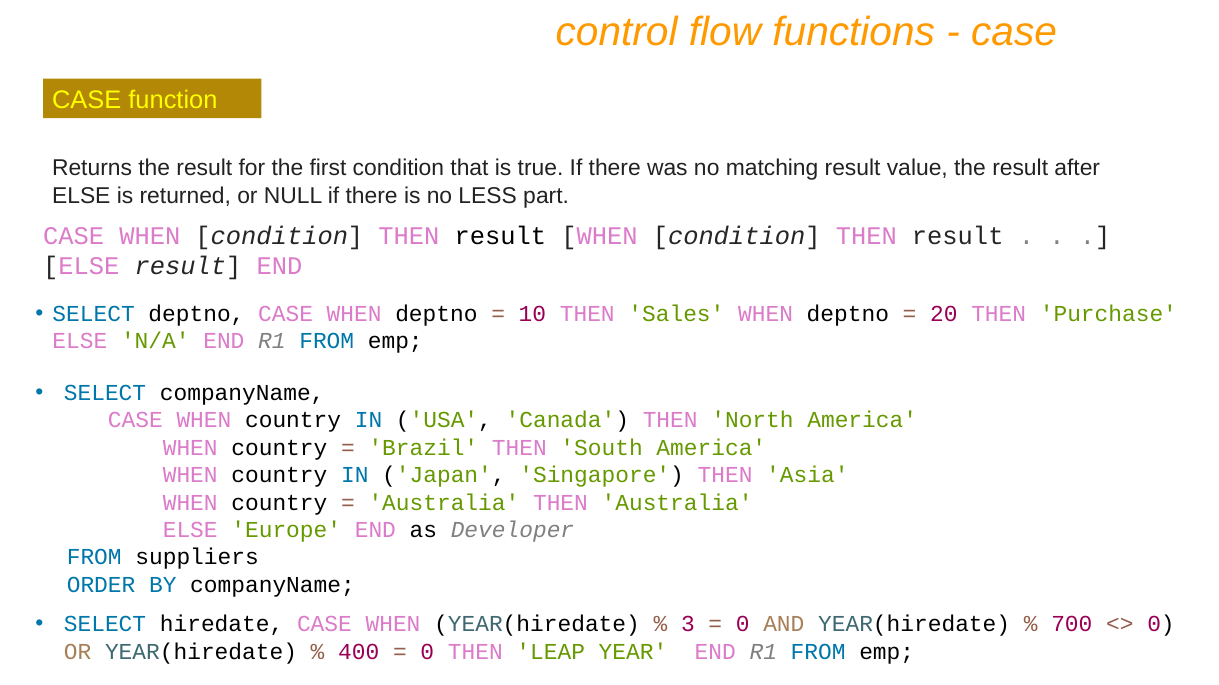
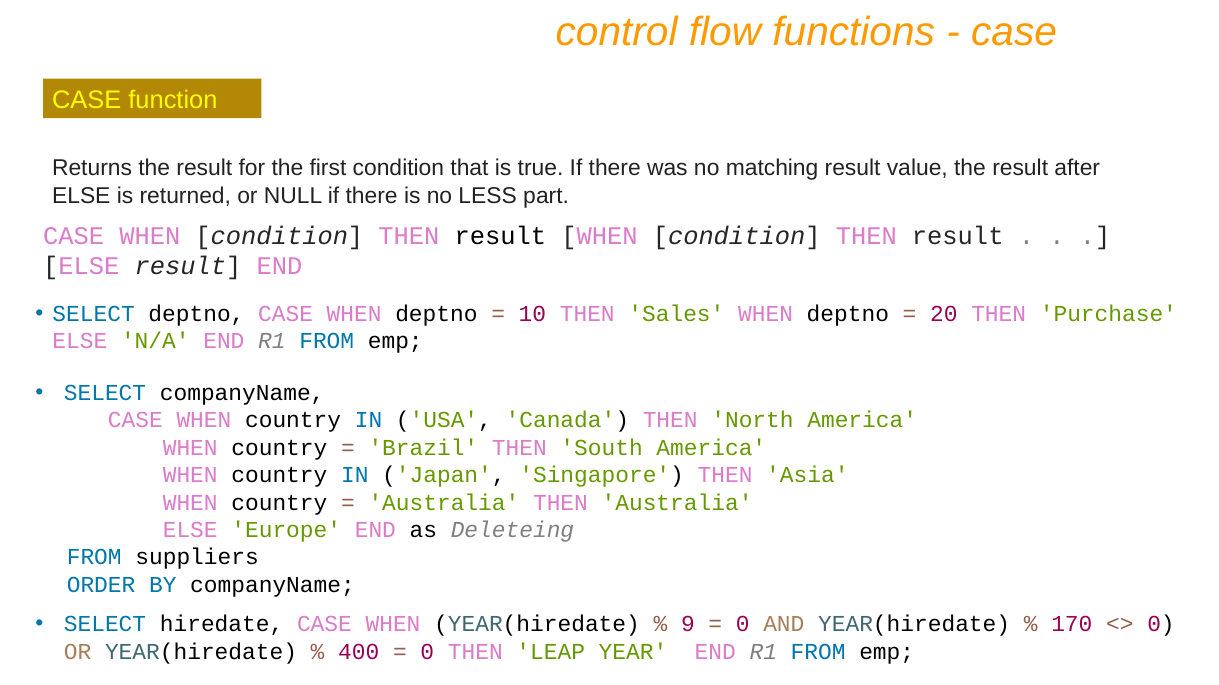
Developer: Developer -> Deleteing (512, 531)
3: 3 -> 9 (688, 625)
700: 700 -> 170 (1072, 625)
